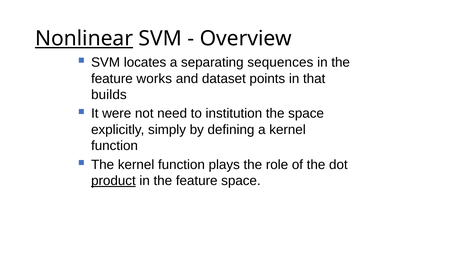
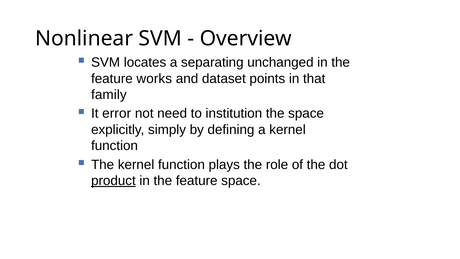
Nonlinear underline: present -> none (84, 39)
sequences: sequences -> unchanged (280, 62)
builds: builds -> family (109, 95)
were: were -> error (117, 113)
